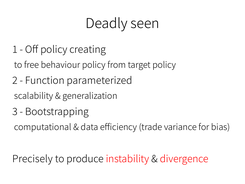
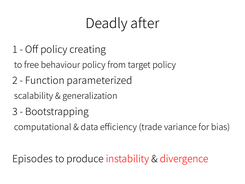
seen: seen -> after (145, 24)
Precisely: Precisely -> Episodes (33, 159)
